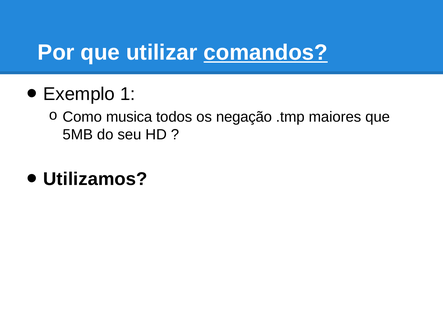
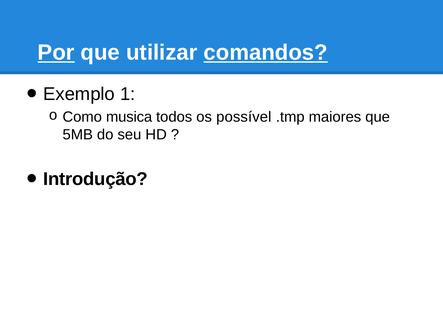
Por underline: none -> present (56, 52)
negação: negação -> possível (244, 117)
Utilizamos: Utilizamos -> Introdução (96, 179)
